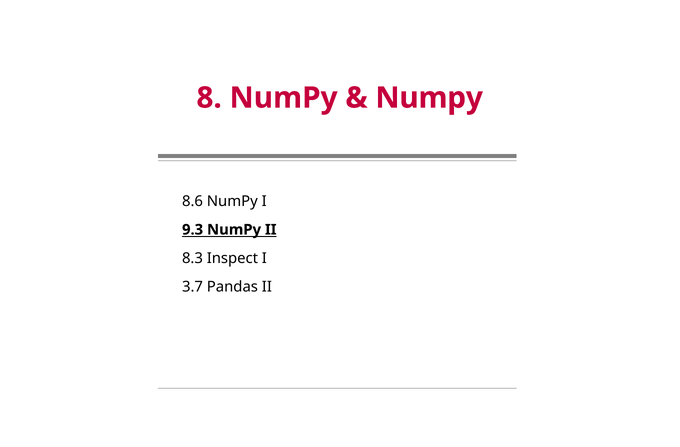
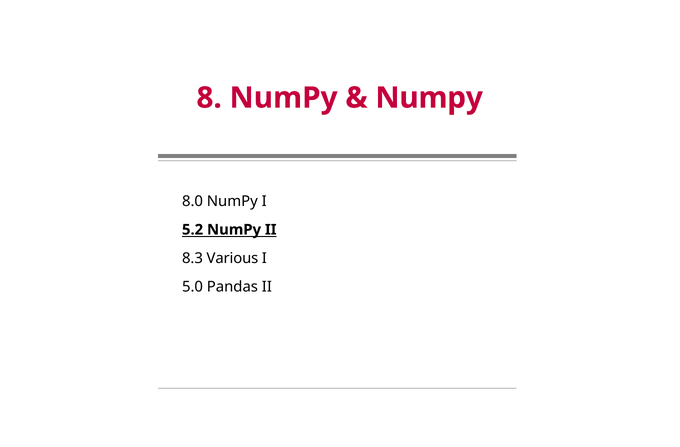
8.6: 8.6 -> 8.0 (193, 201)
9.3: 9.3 -> 5.2 (193, 229)
Inspect: Inspect -> Various (232, 258)
3.7: 3.7 -> 5.0 (193, 286)
